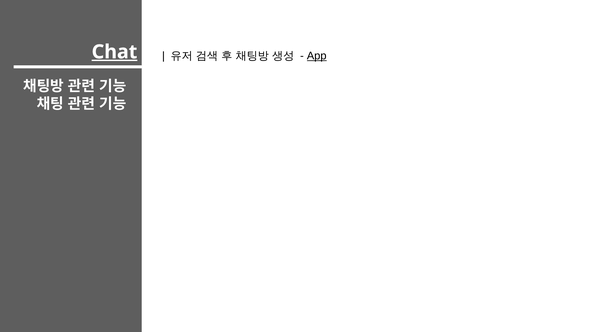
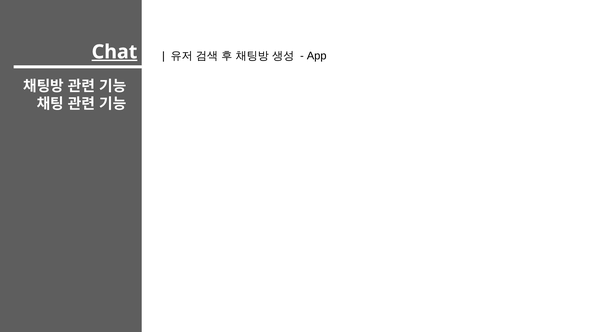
App underline: present -> none (317, 56)
